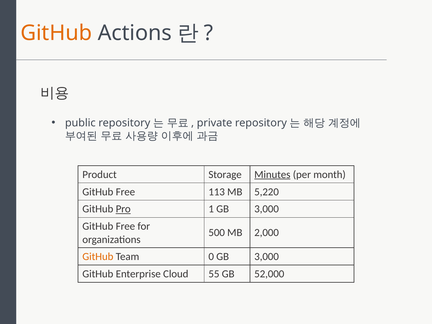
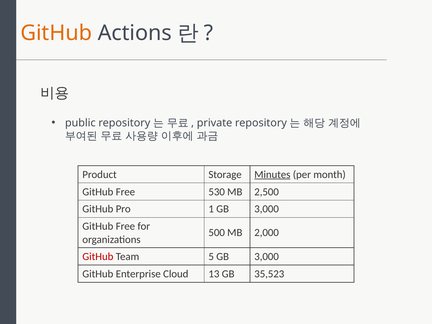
113: 113 -> 530 (217, 192)
5,220: 5,220 -> 2,500 (267, 192)
Pro underline: present -> none (123, 209)
GitHub colour: orange -> red (98, 257)
0: 0 -> 5 (211, 257)
55: 55 -> 13 (214, 274)
52,000: 52,000 -> 35,523 (269, 274)
